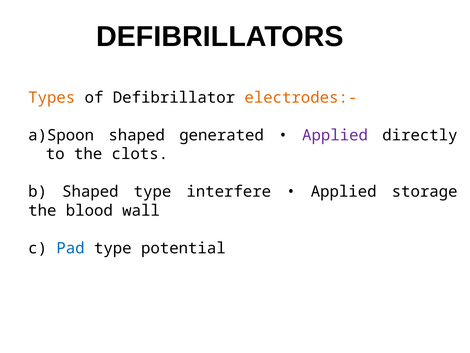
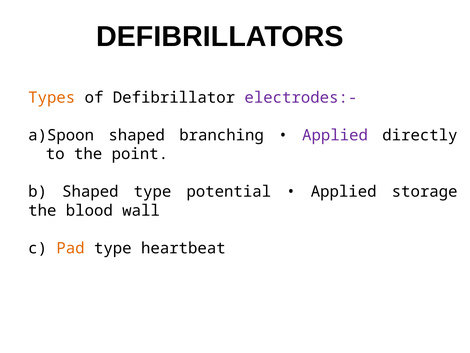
electrodes:- colour: orange -> purple (301, 97)
generated: generated -> branching (222, 135)
clots: clots -> point (140, 154)
interfere: interfere -> potential (229, 191)
Pad colour: blue -> orange (71, 248)
potential: potential -> heartbeat (183, 248)
